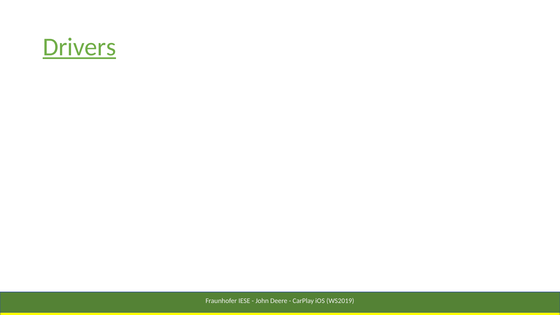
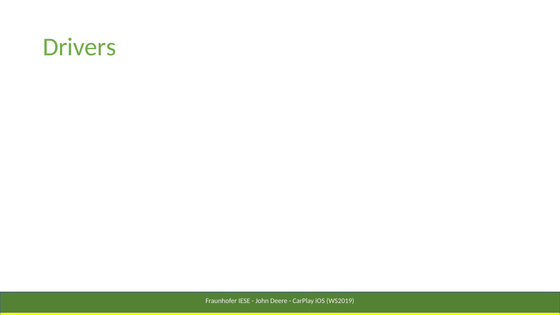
Drivers underline: present -> none (79, 47)
